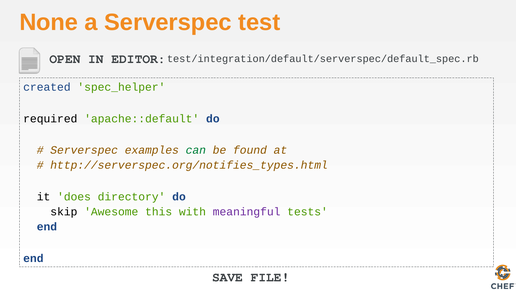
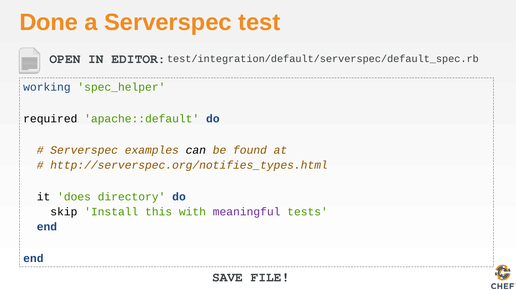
None: None -> Done (49, 22)
created: created -> working (47, 87)
can colour: green -> black (196, 150)
Awesome: Awesome -> Install (111, 212)
